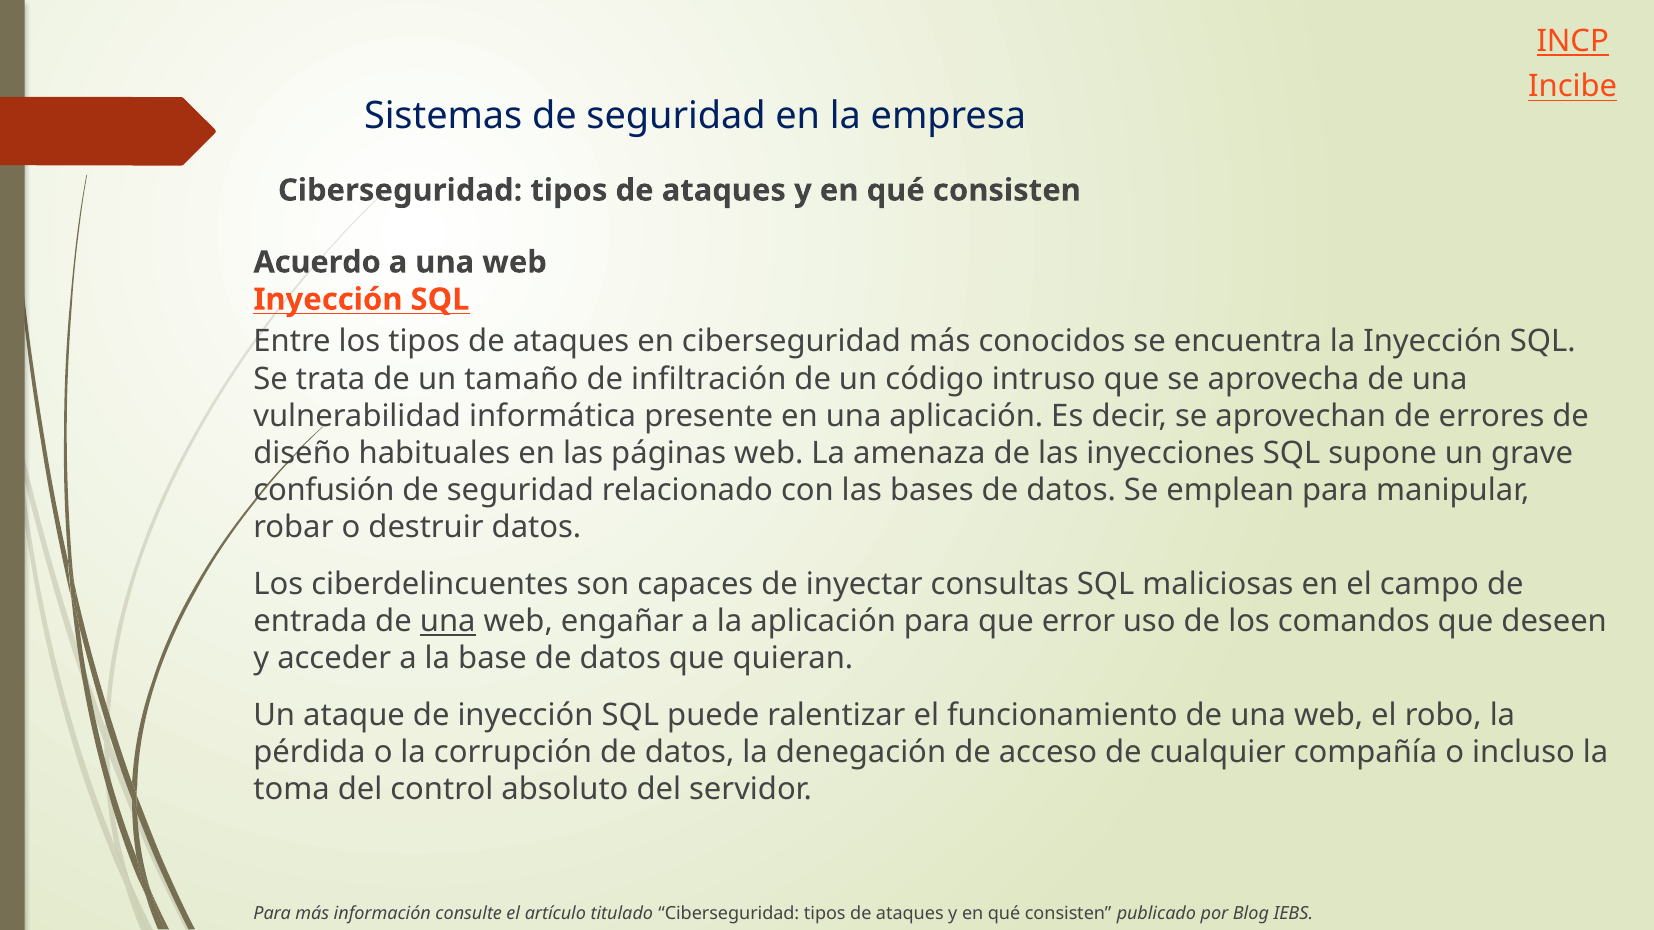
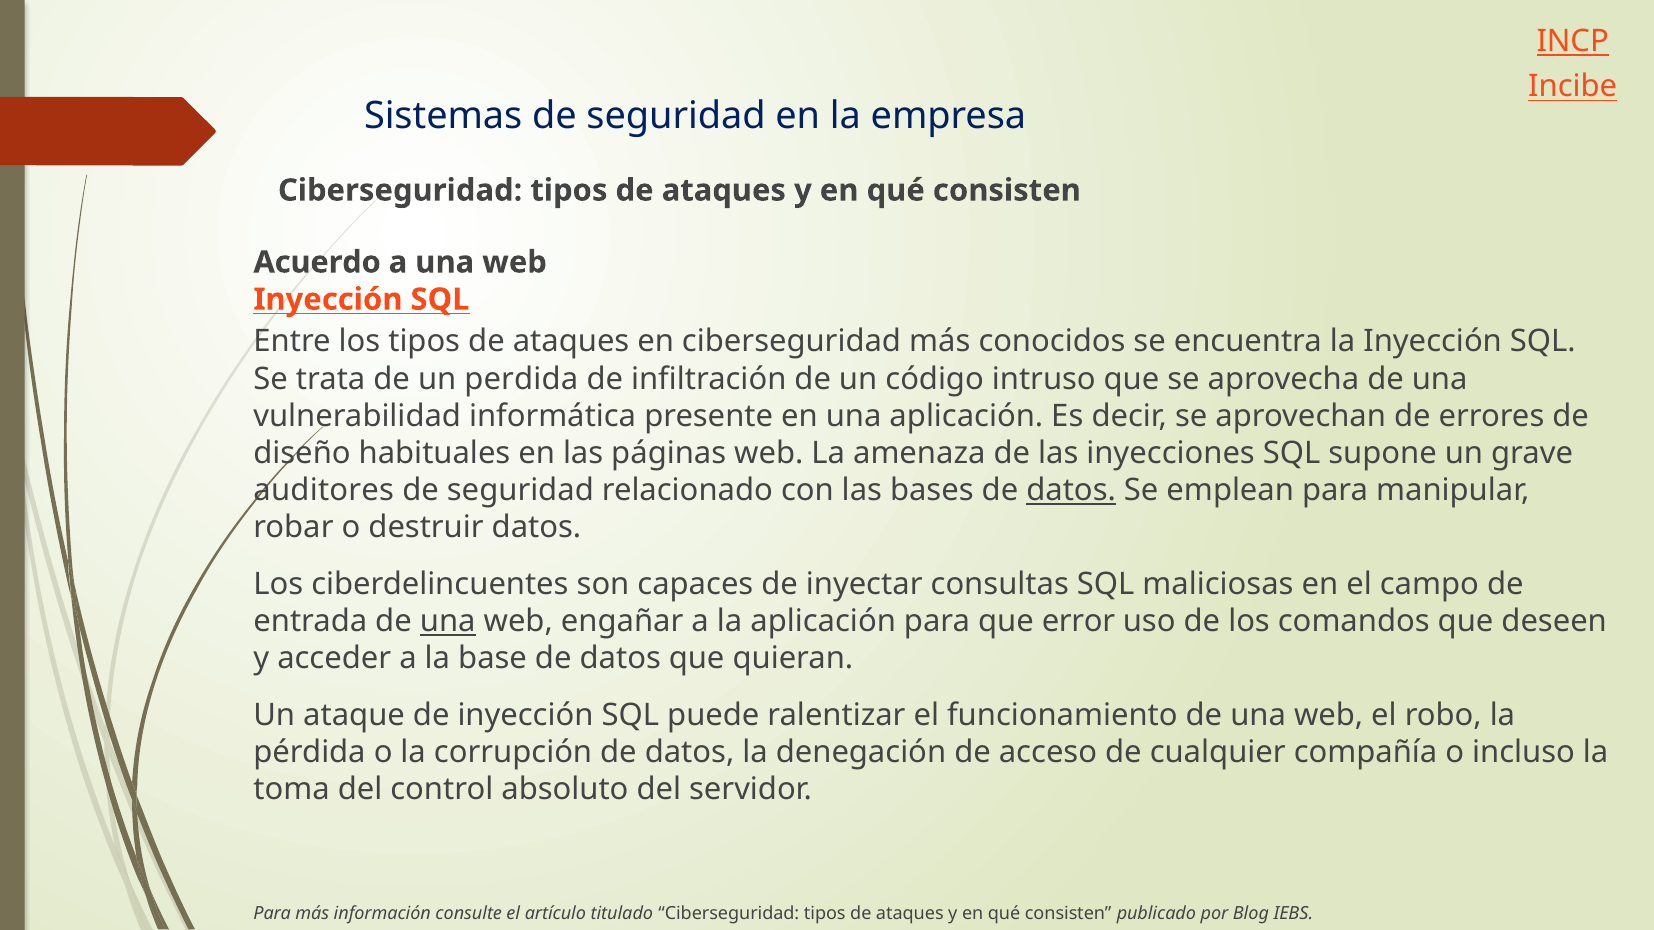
tamaño: tamaño -> perdida (521, 379)
confusión: confusión -> auditores (324, 491)
datos underline: none -> present (1071, 491)
